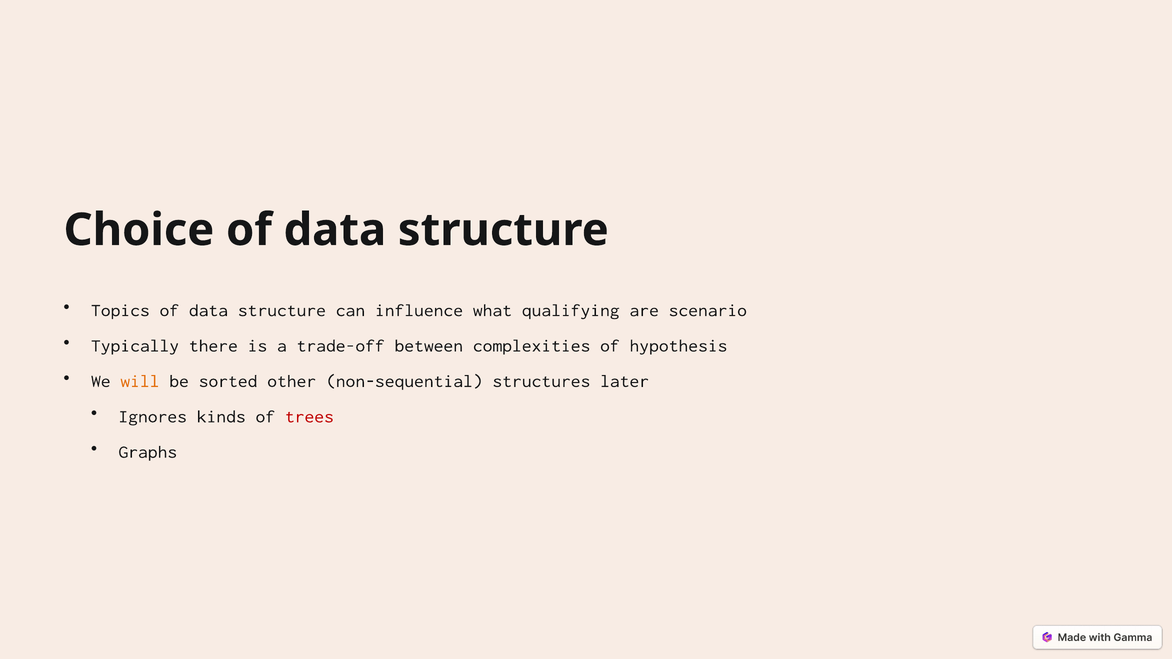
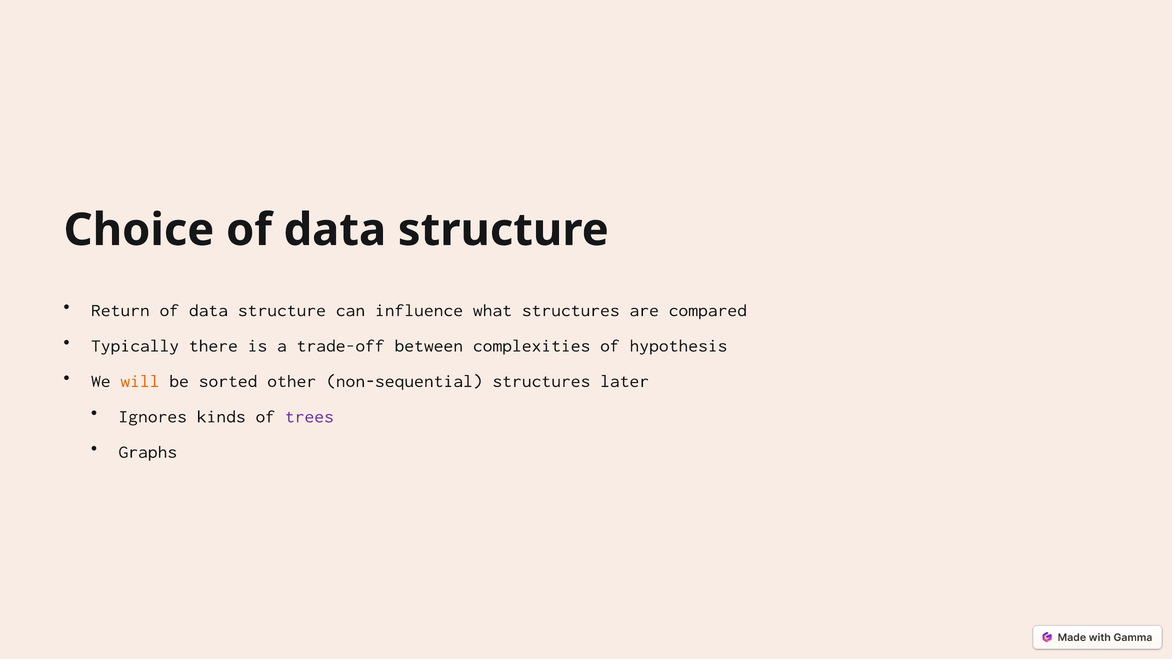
Topics: Topics -> Return (120, 310)
what qualifying: qualifying -> structures (571, 310)
scenario: scenario -> compared (708, 310)
trees colour: red -> purple (309, 417)
